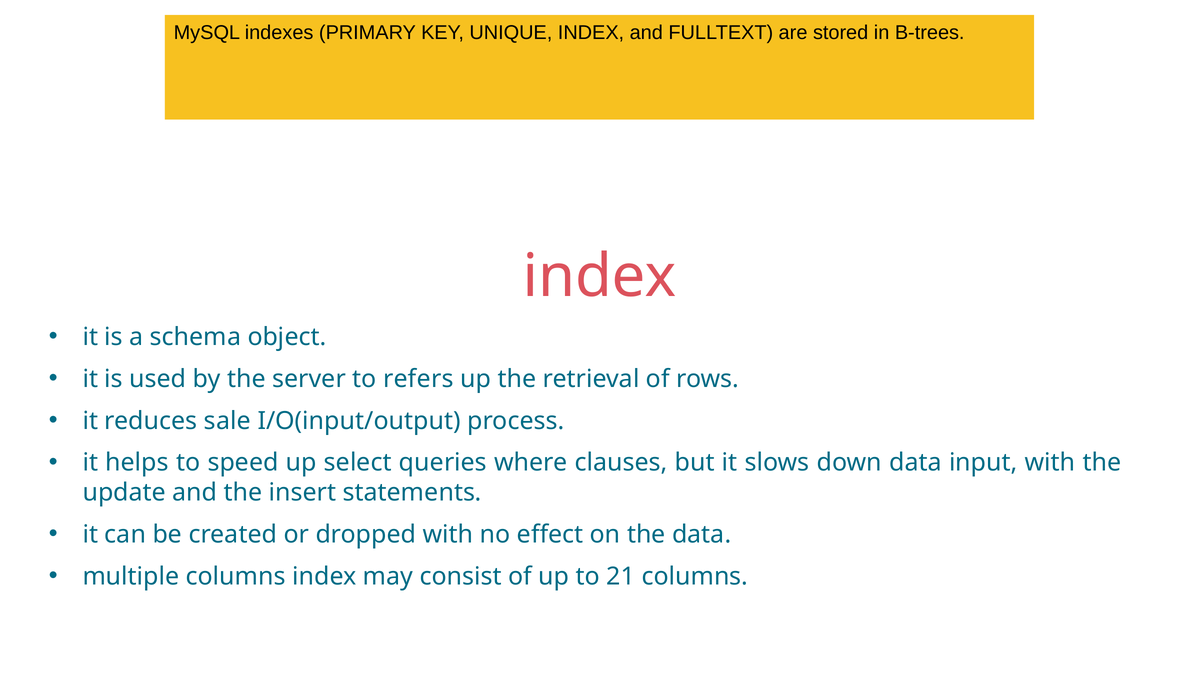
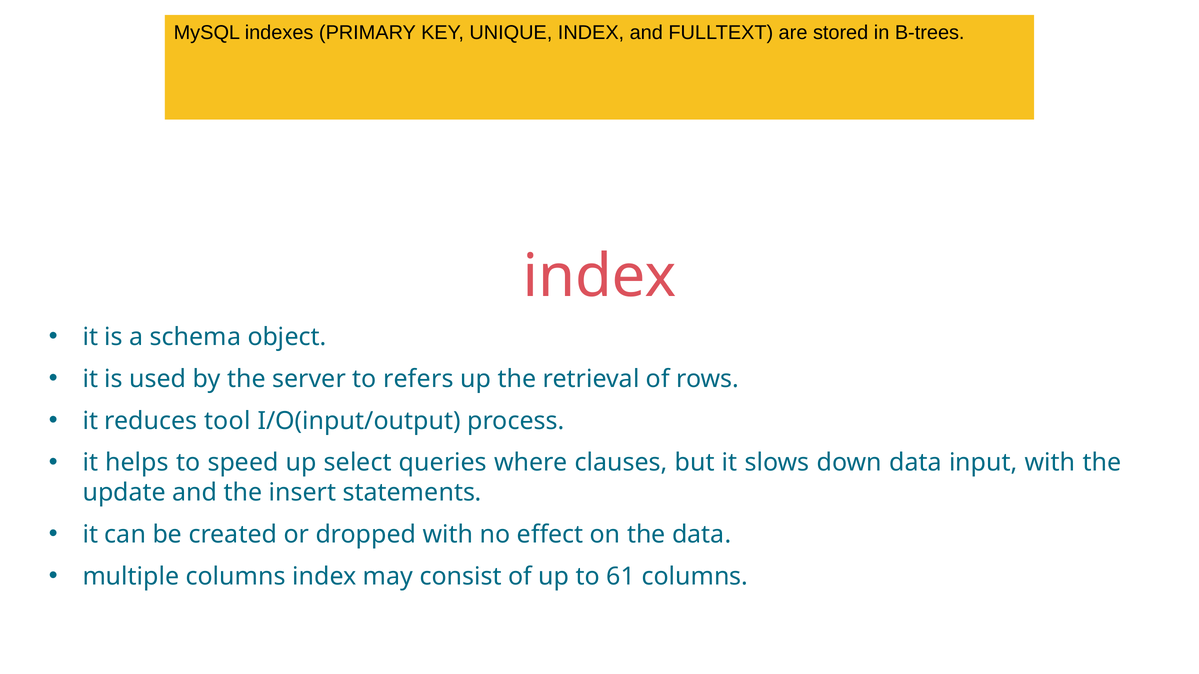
sale: sale -> tool (227, 421)
21: 21 -> 61 (621, 577)
